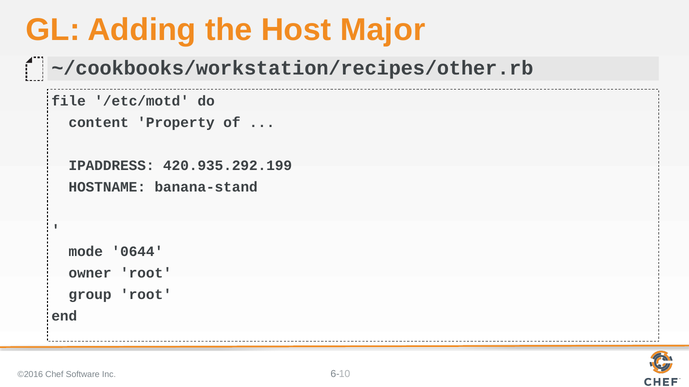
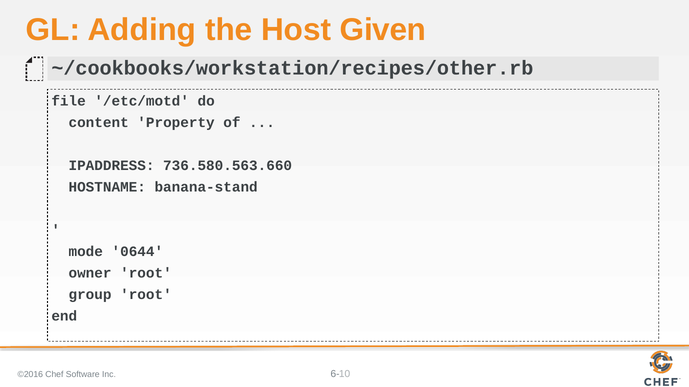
Major: Major -> Given (383, 30)
420.935.292.199: 420.935.292.199 -> 736.580.563.660 (228, 166)
